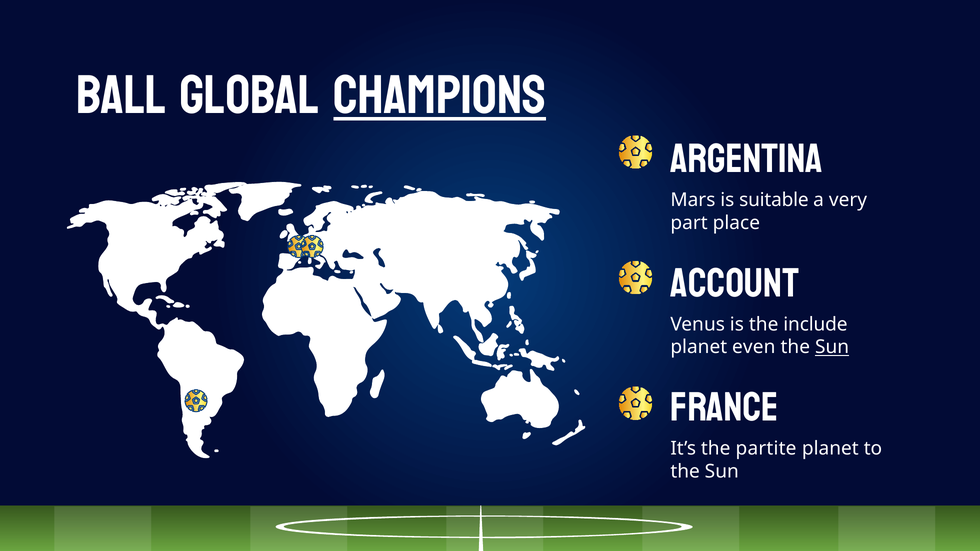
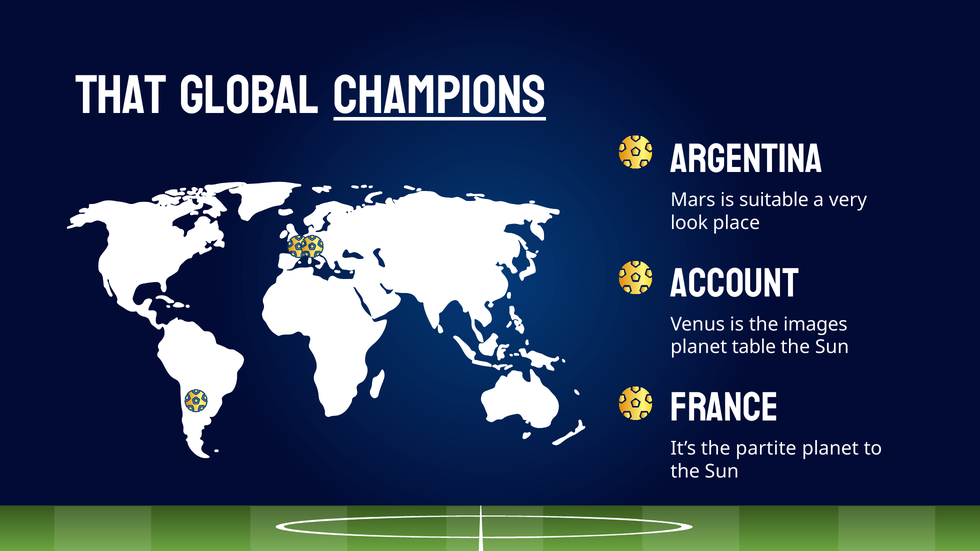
BALL: BALL -> THAT (121, 95)
part: part -> look (689, 223)
include: include -> images (815, 324)
even: even -> table (754, 347)
Sun underline: present -> none (832, 347)
